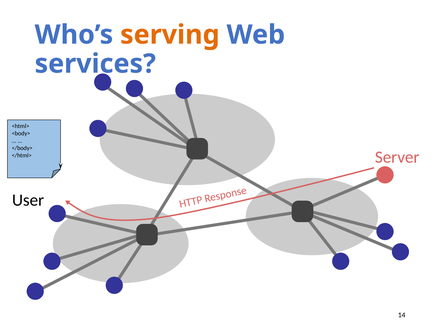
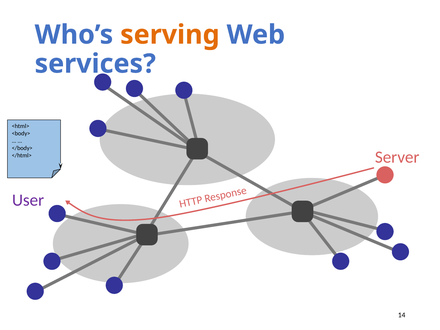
User colour: black -> purple (28, 200)
